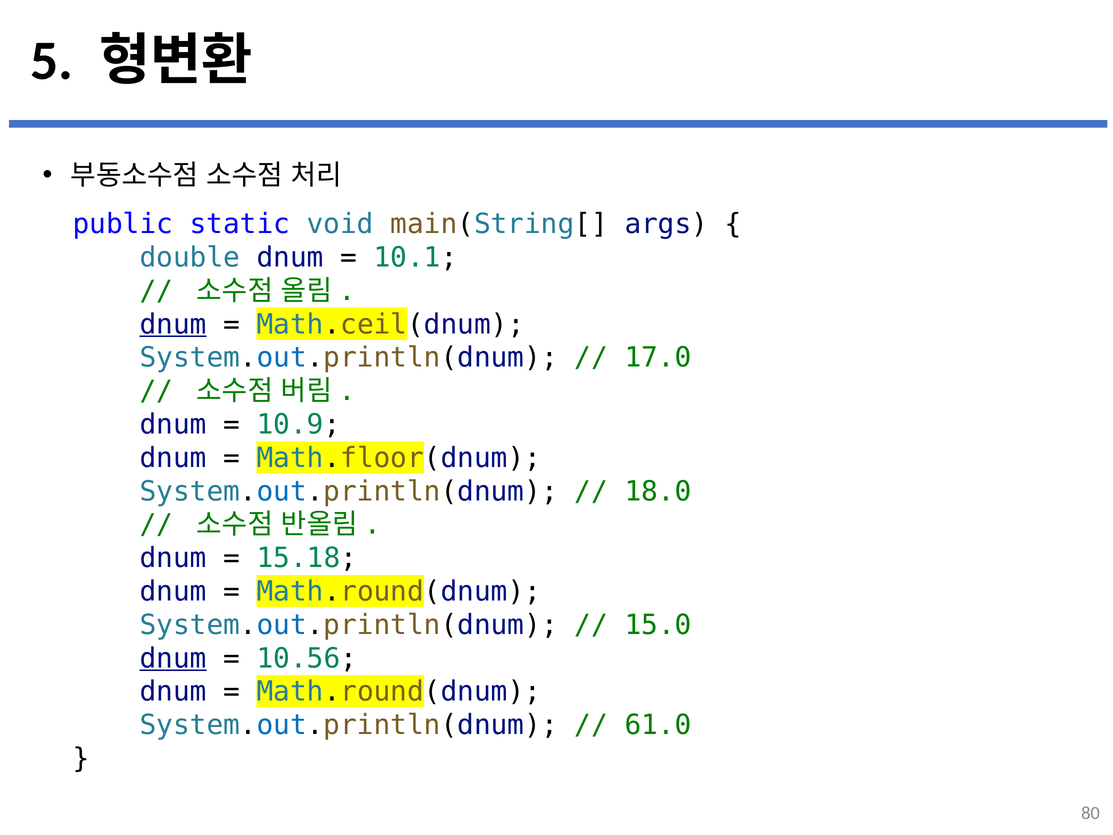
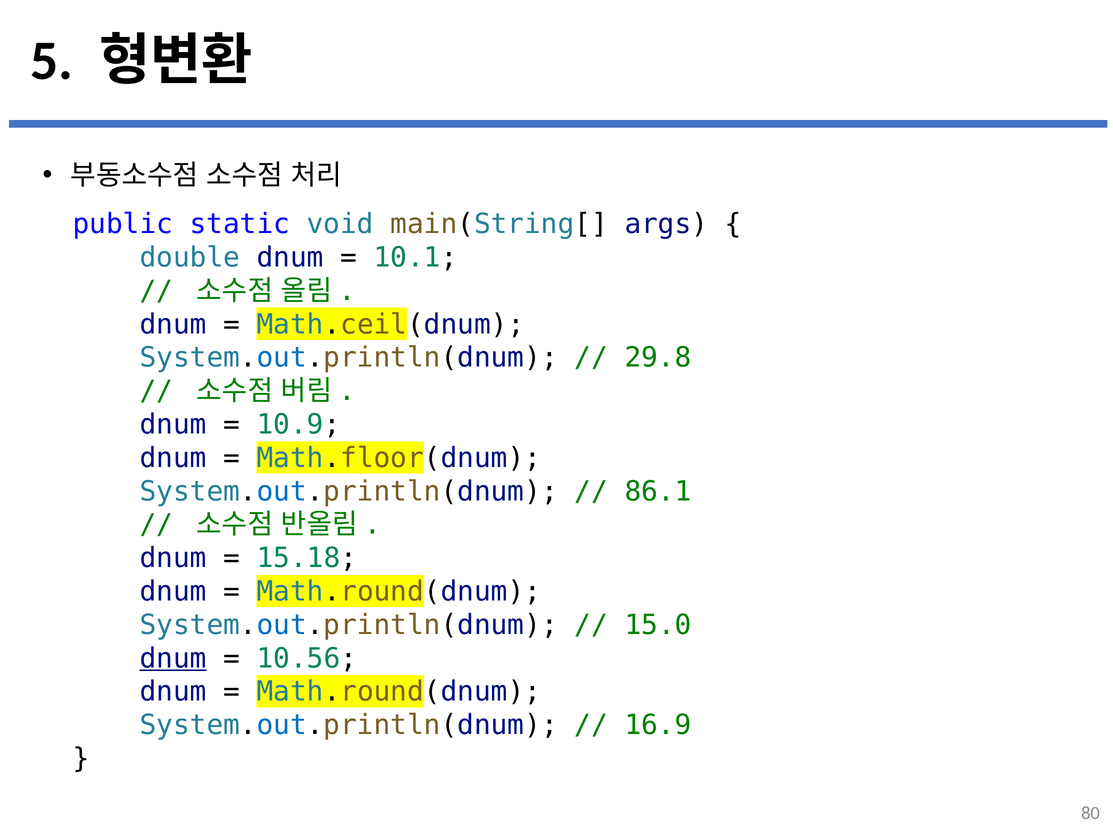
dnum underline: present -> none (173, 324)
17.0: 17.0 -> 29.8 (658, 358)
18.0: 18.0 -> 86.1 (658, 491)
61.0: 61.0 -> 16.9 (658, 725)
